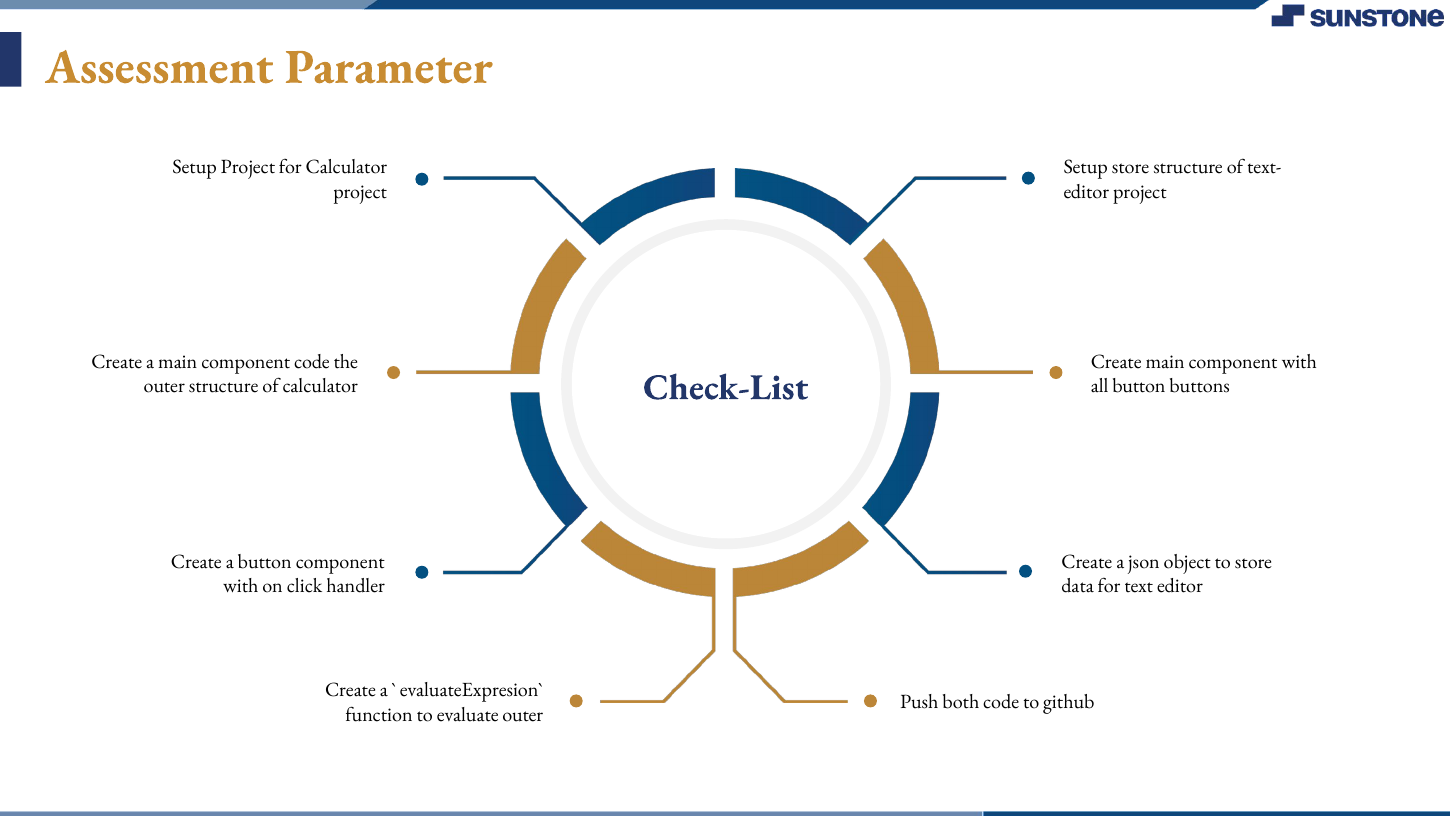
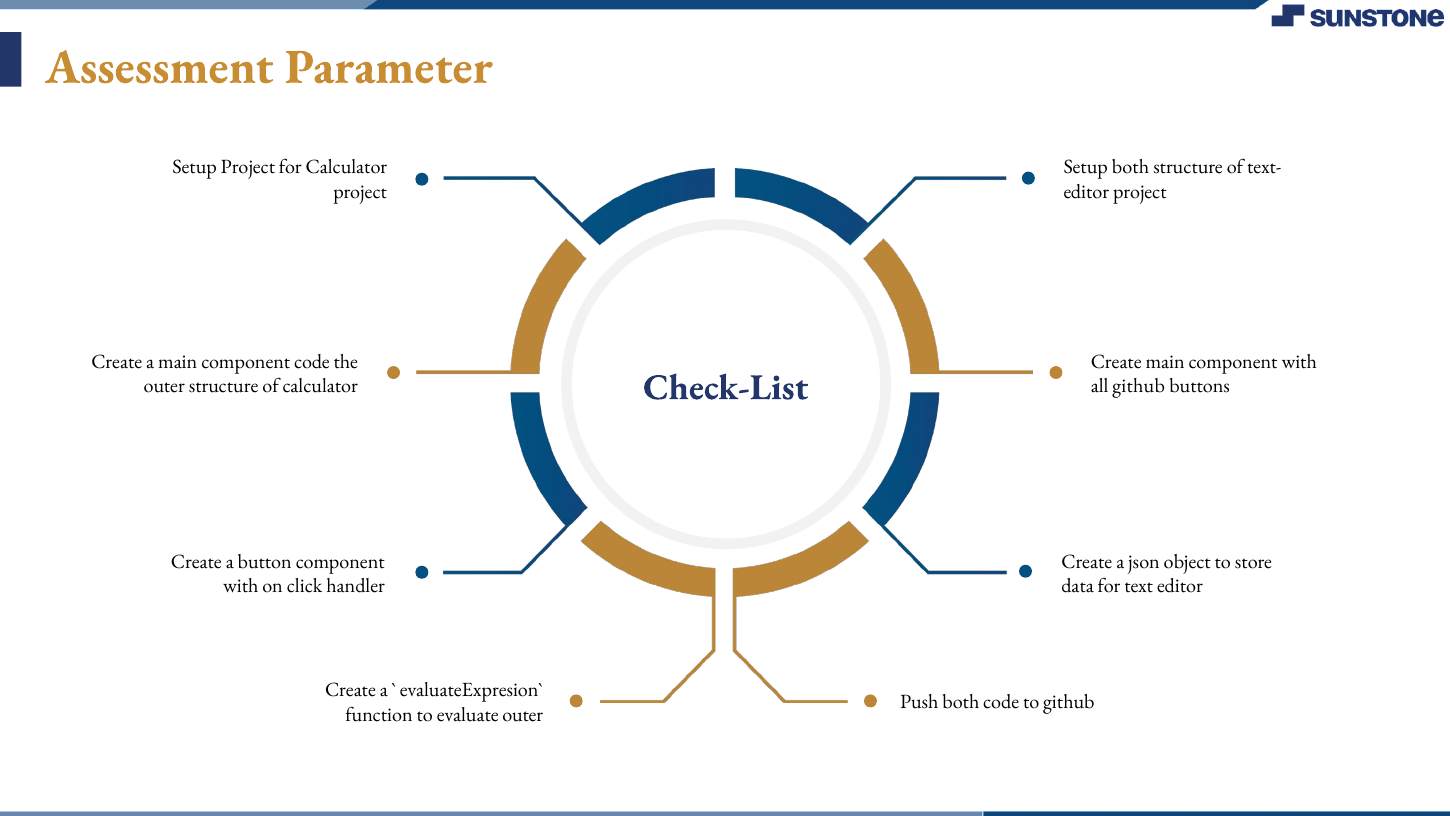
Setup store: store -> both (1131, 167)
all button: button -> github (1139, 386)
